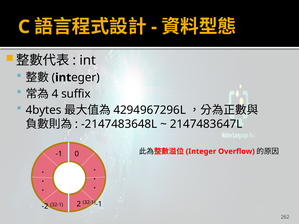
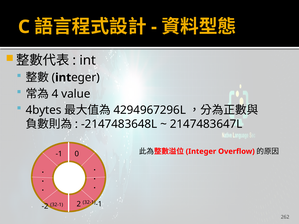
suffix: suffix -> value (76, 94)
